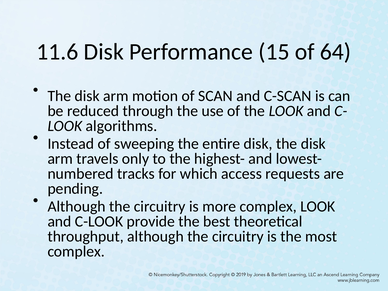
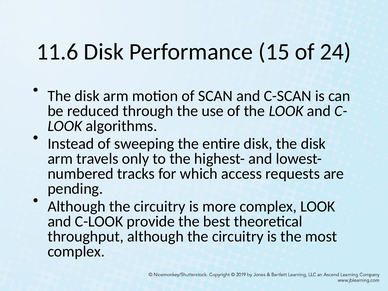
64: 64 -> 24 (336, 52)
